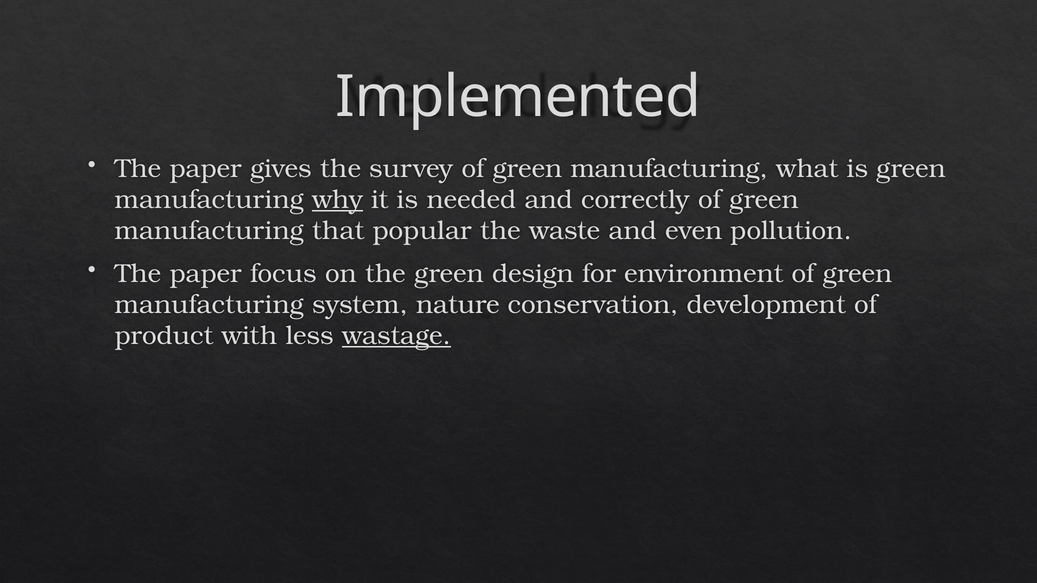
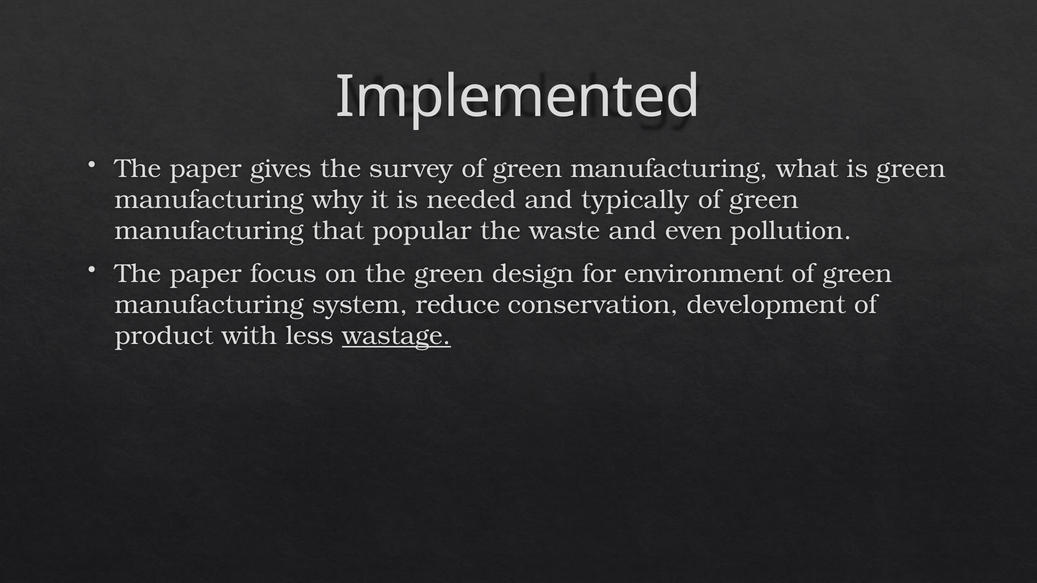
why underline: present -> none (338, 200)
correctly: correctly -> typically (635, 200)
nature: nature -> reduce (458, 305)
